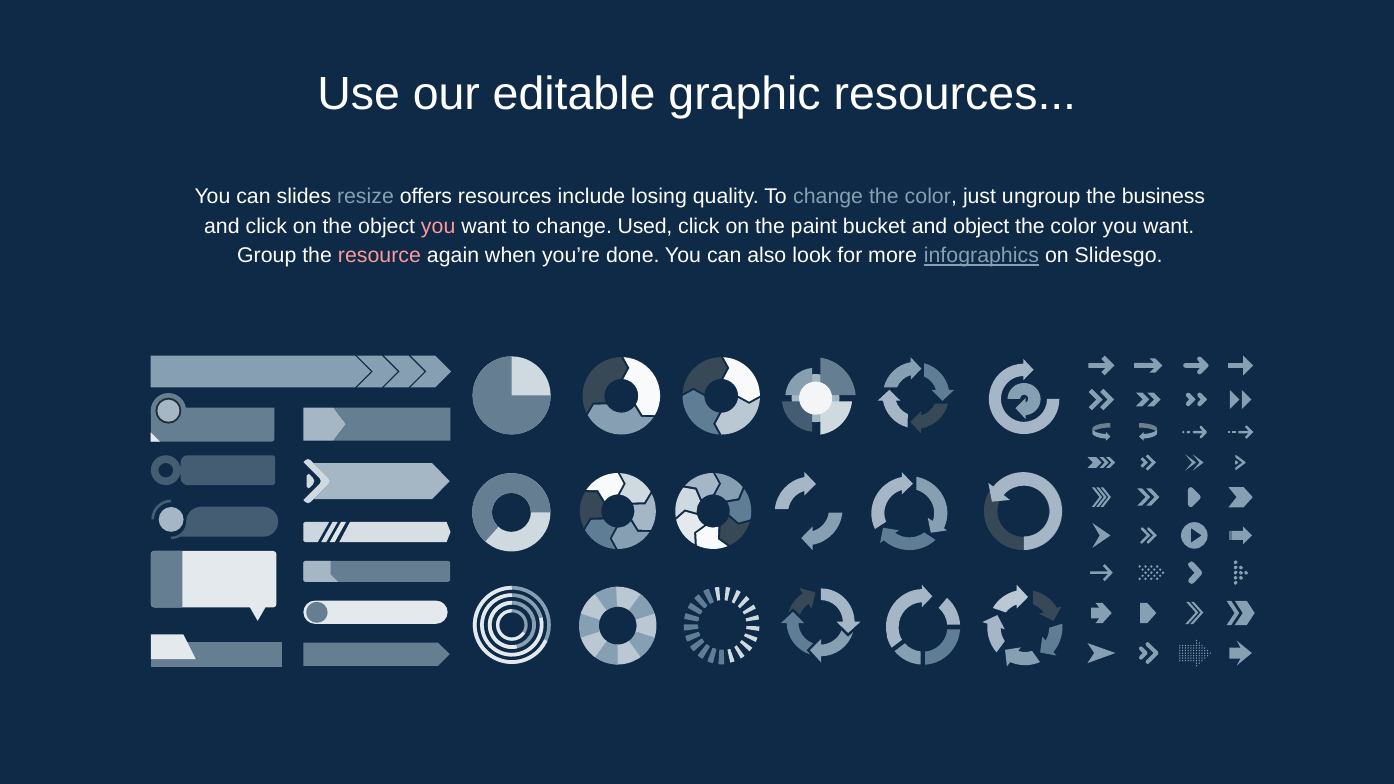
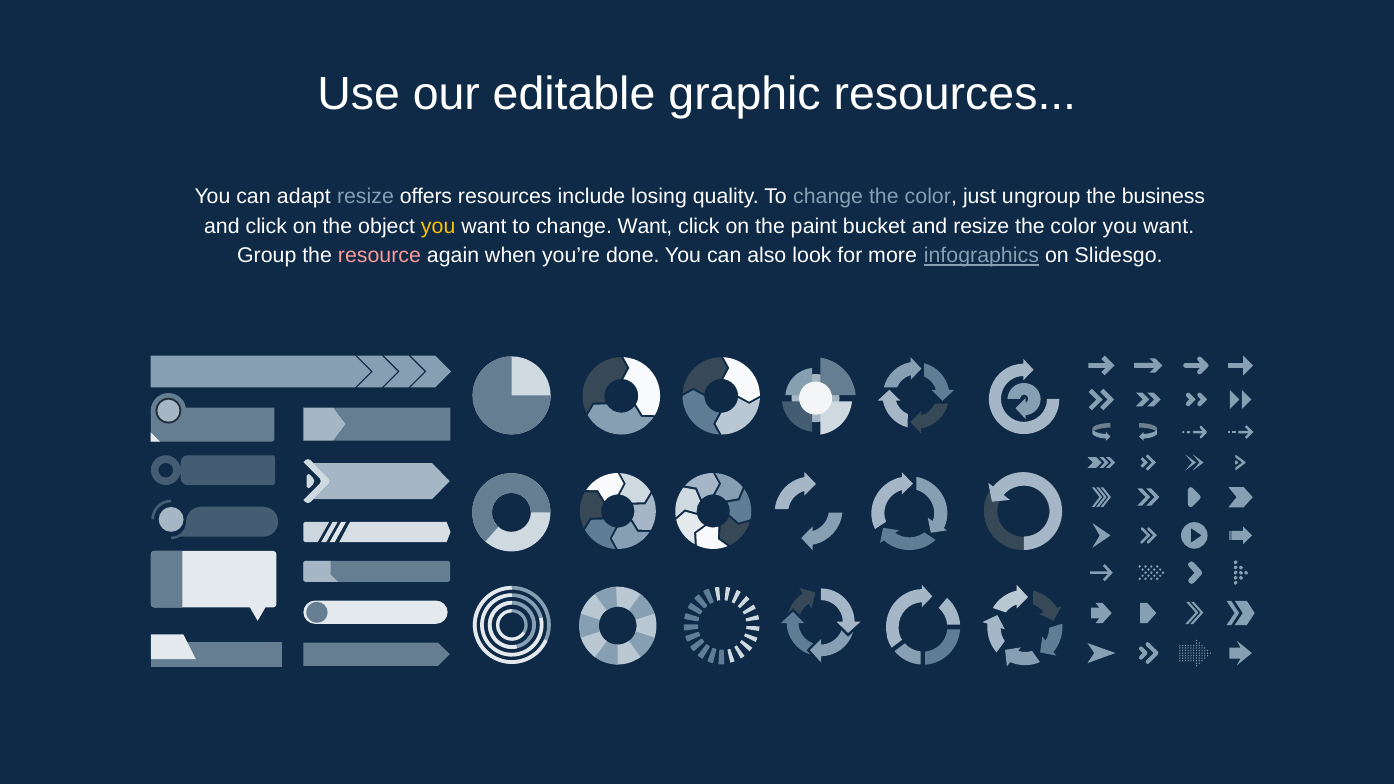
slides: slides -> adapt (304, 197)
you colour: pink -> yellow (438, 226)
change Used: Used -> Want (645, 226)
and object: object -> resize (981, 226)
